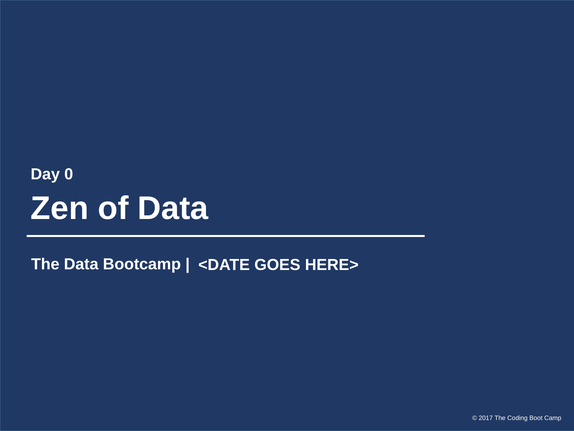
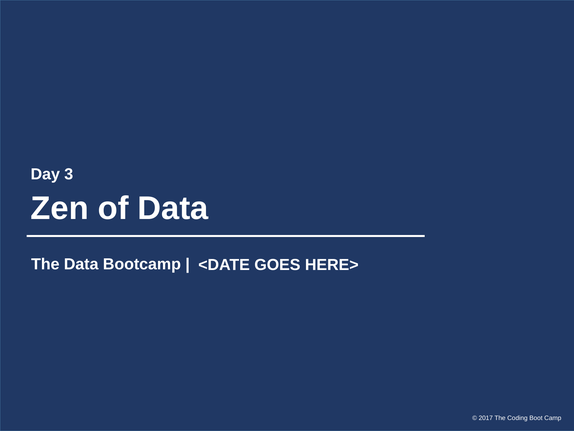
0: 0 -> 3 (69, 174)
